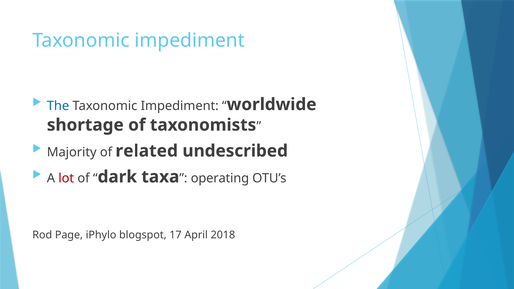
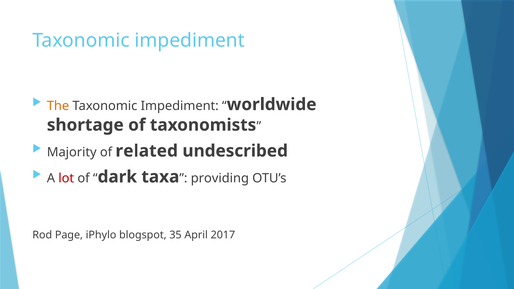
The colour: blue -> orange (58, 106)
operating: operating -> providing (220, 178)
17: 17 -> 35 (175, 235)
2018: 2018 -> 2017 (223, 235)
